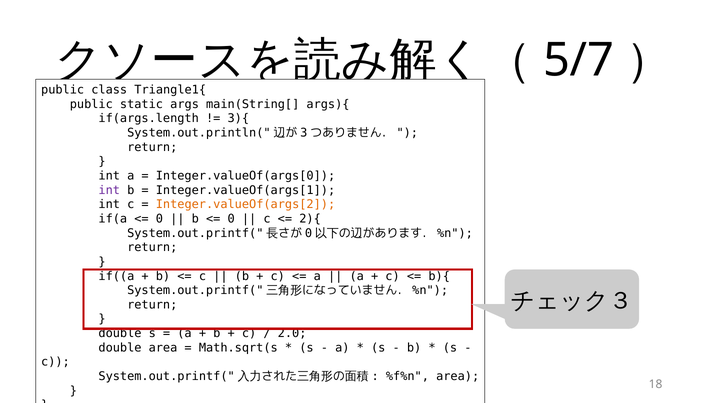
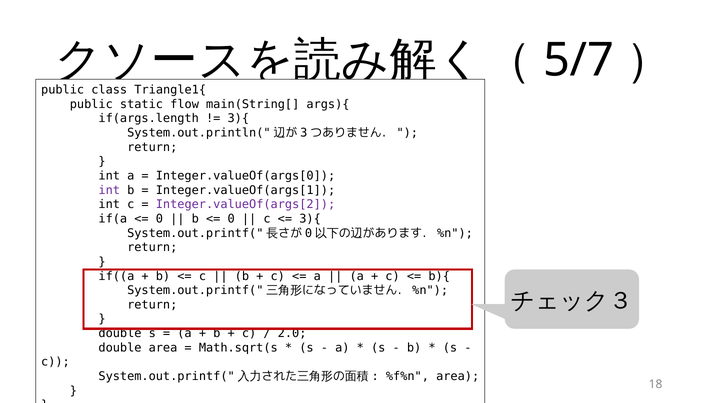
args: args -> flow (185, 104)
Integer.valueOf(args[2 colour: orange -> purple (246, 205)
2){: 2){ -> 3){ (310, 219)
